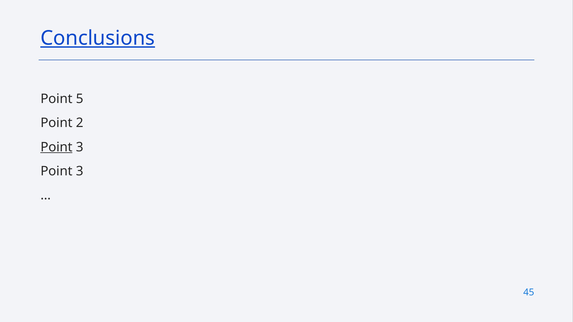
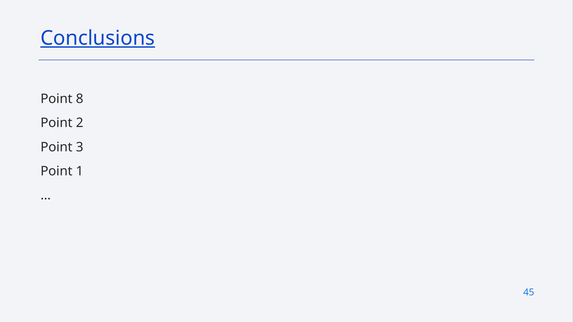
5: 5 -> 8 (80, 99)
Point underline: present -> none (56, 147)
3: 3 -> 1 (80, 171)
